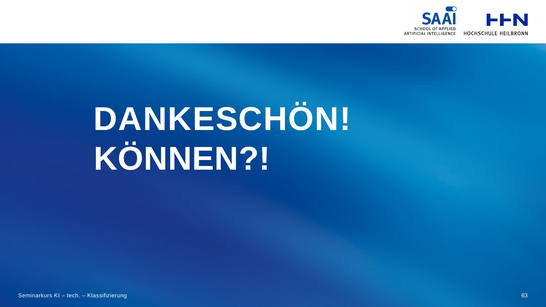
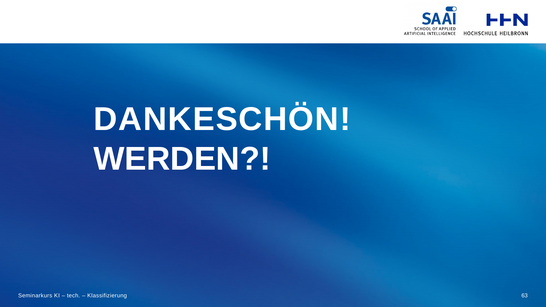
KÖNNEN: KÖNNEN -> WERDEN (182, 159)
